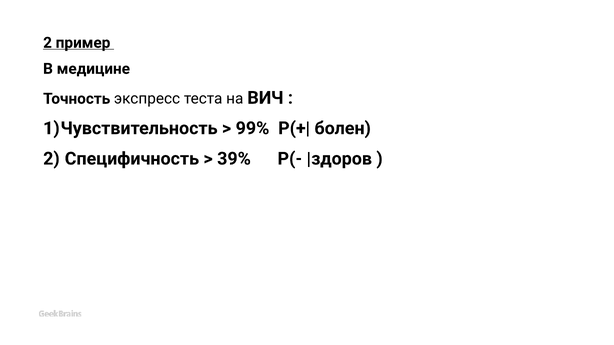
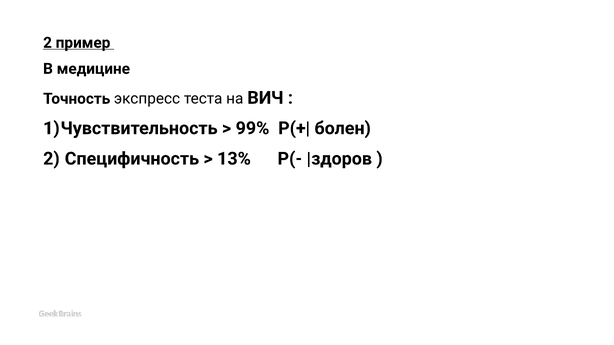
39%: 39% -> 13% (234, 159)
